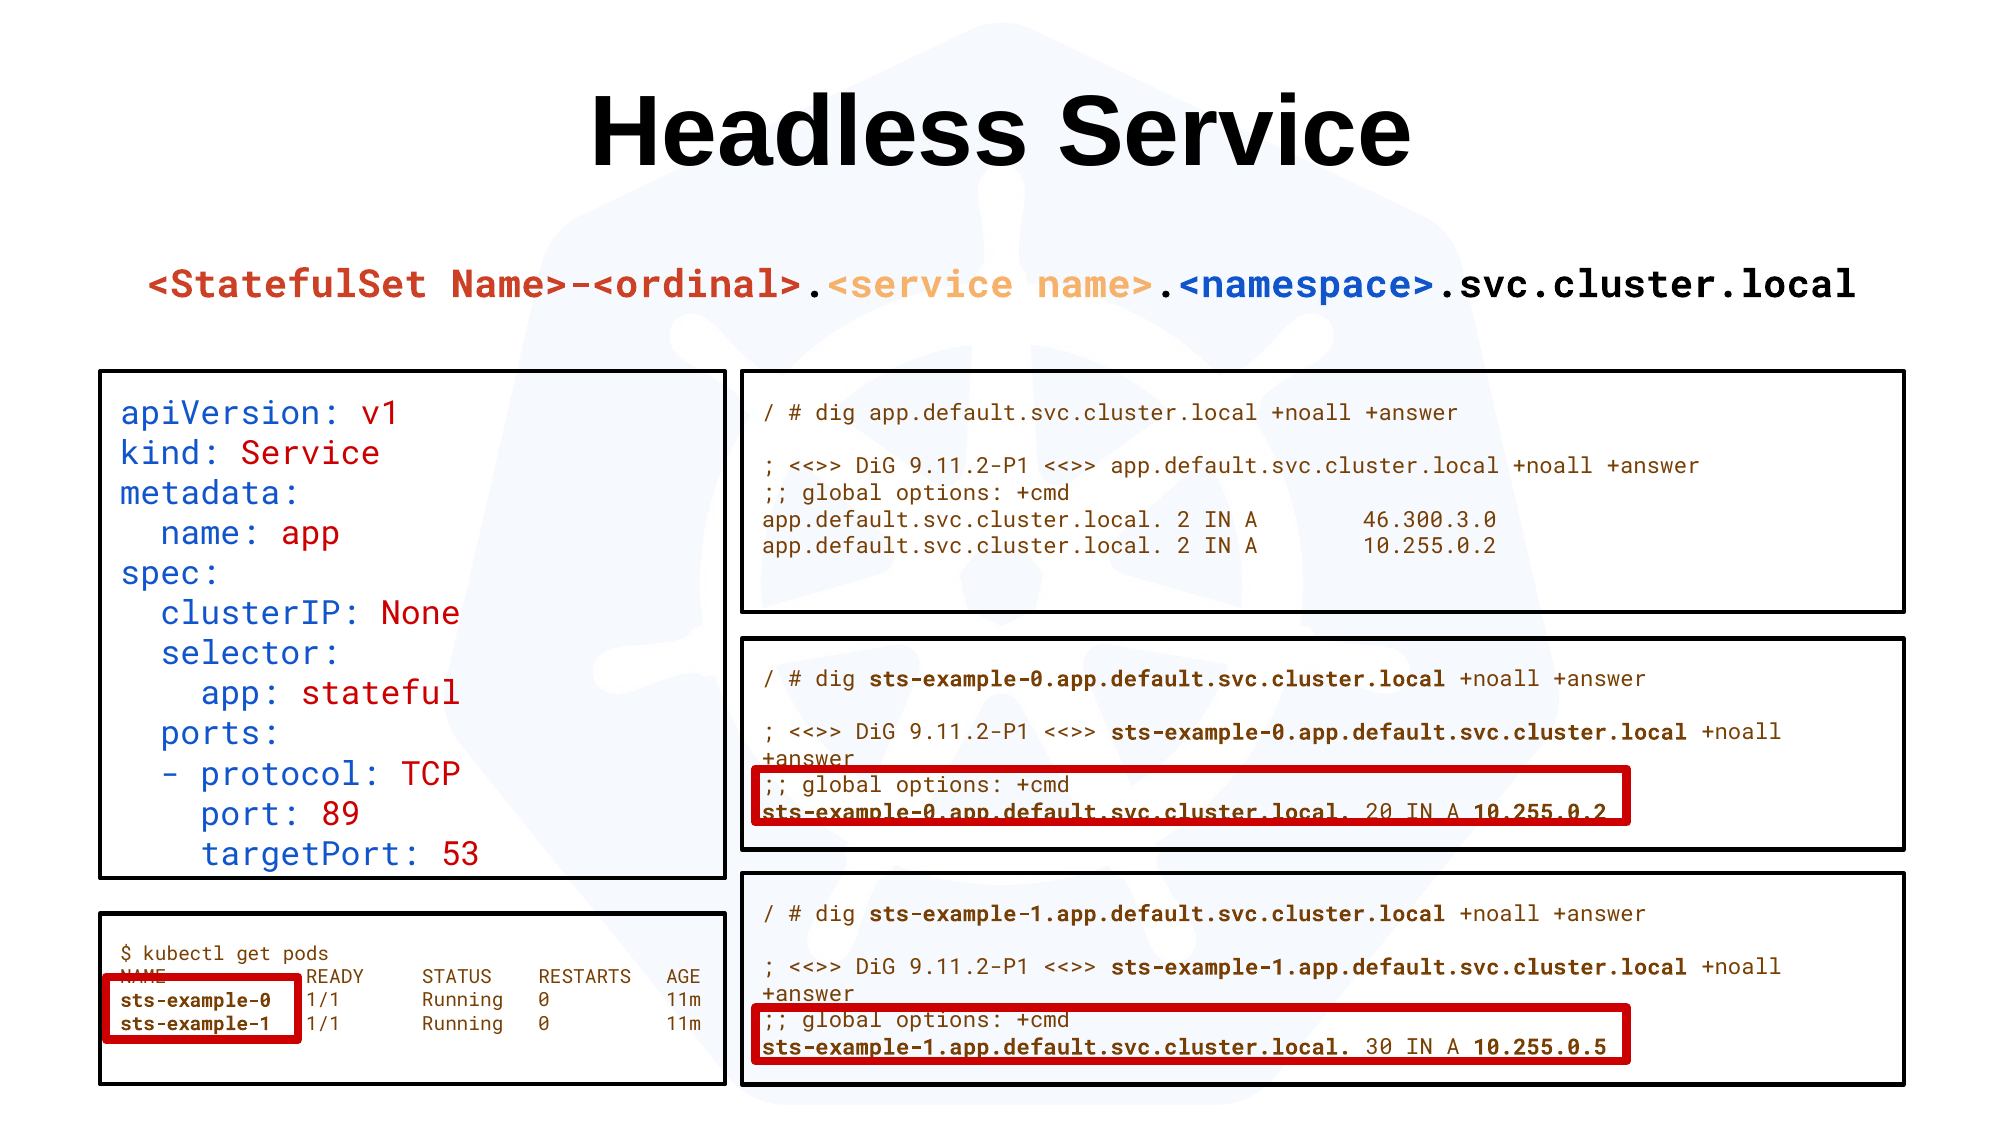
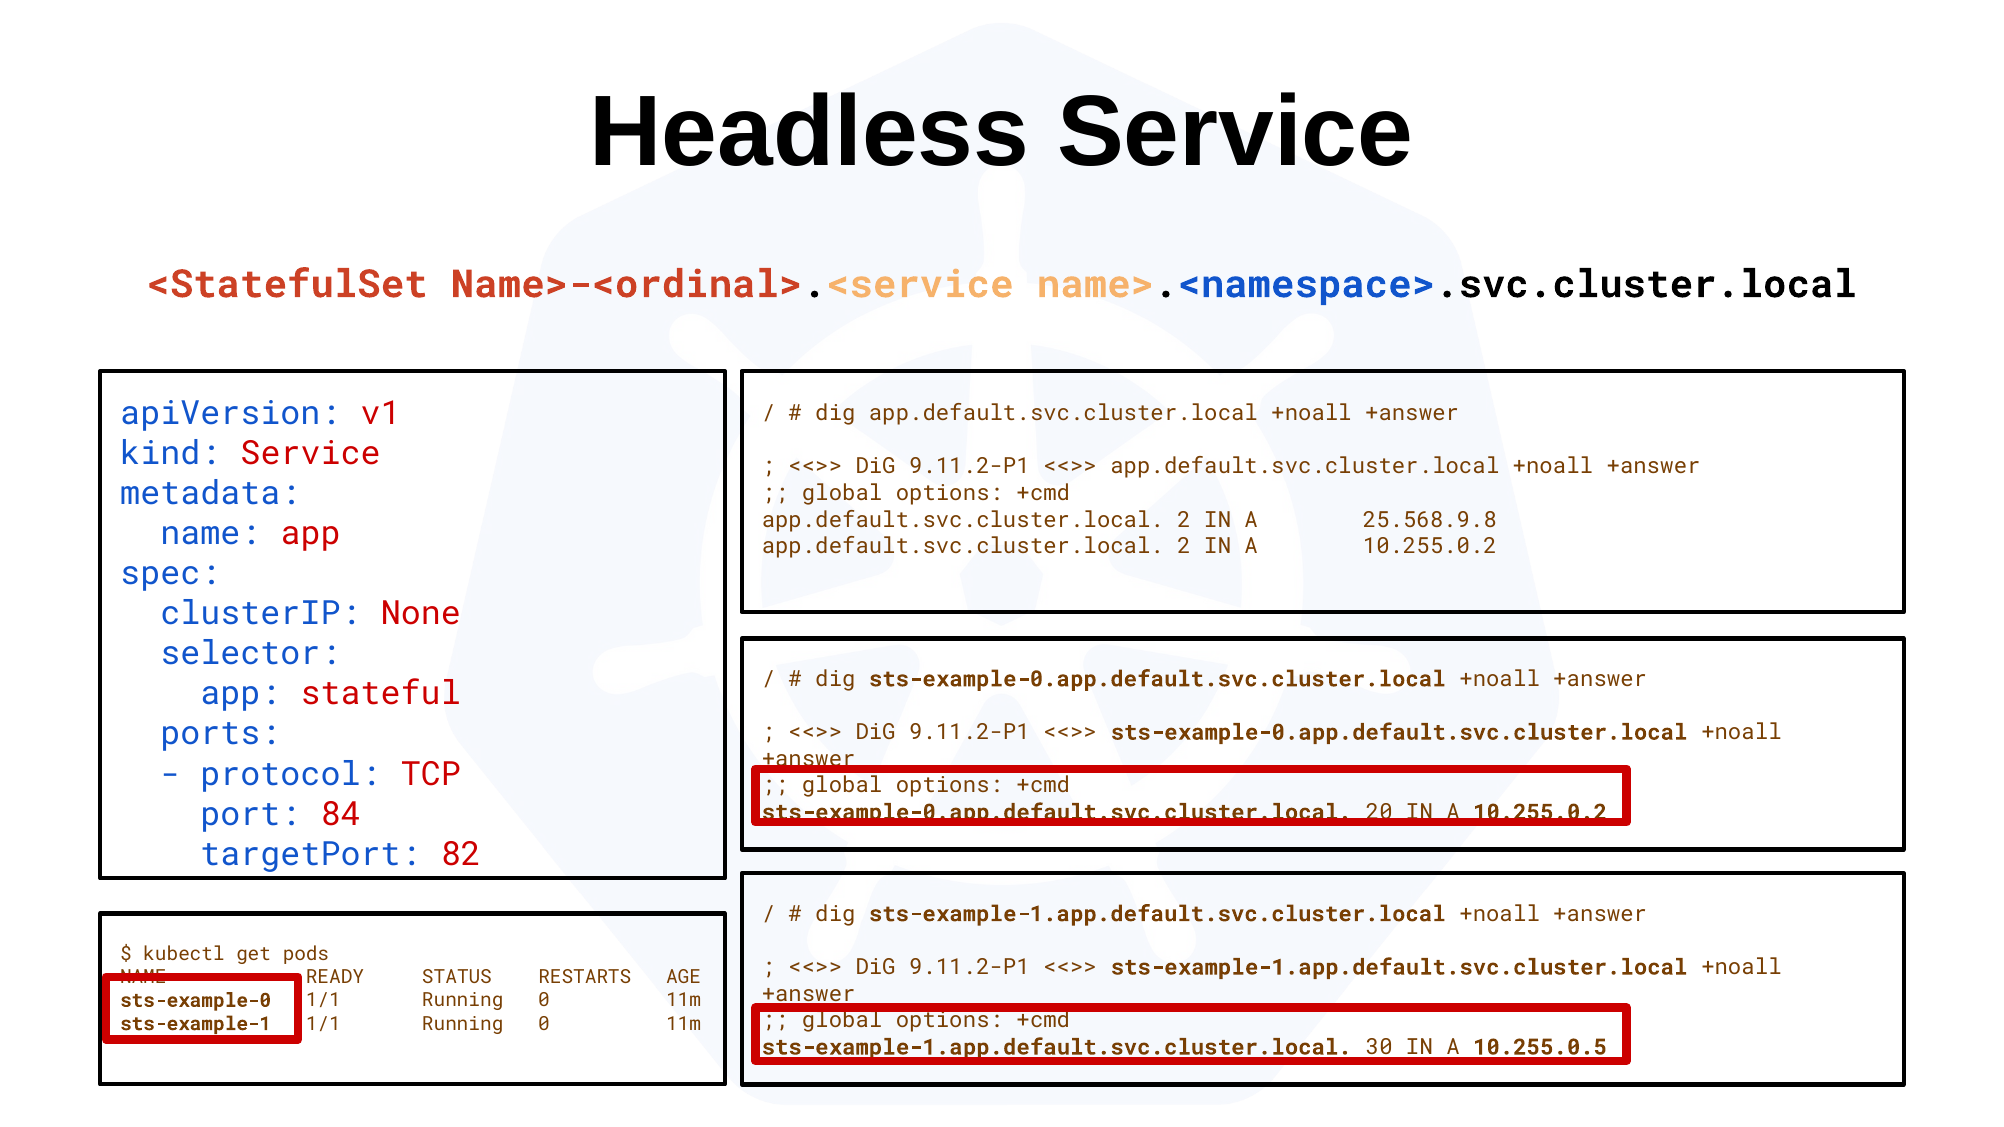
46.300.3.0: 46.300.3.0 -> 25.568.9.8 (1430, 520)
89: 89 -> 84 (341, 814)
53: 53 -> 82 (461, 854)
